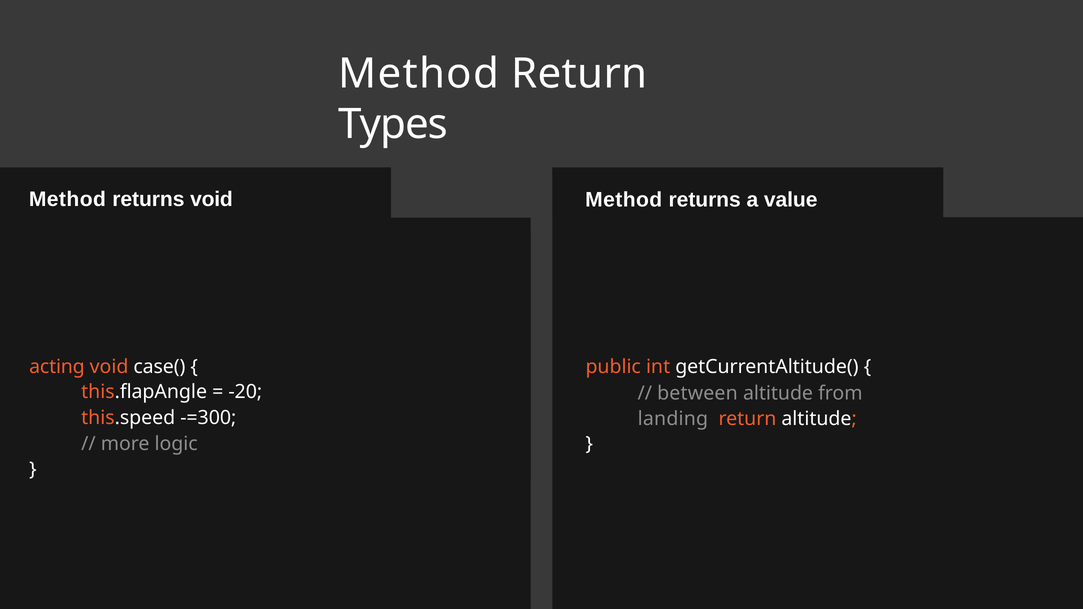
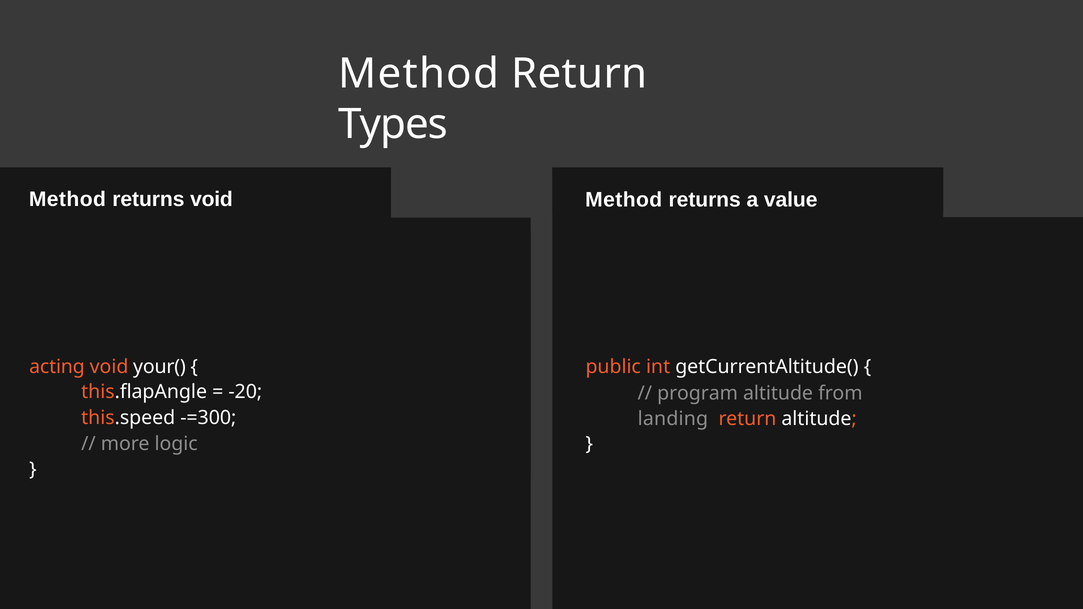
case(: case( -> your( (159, 367)
between: between -> program (698, 393)
